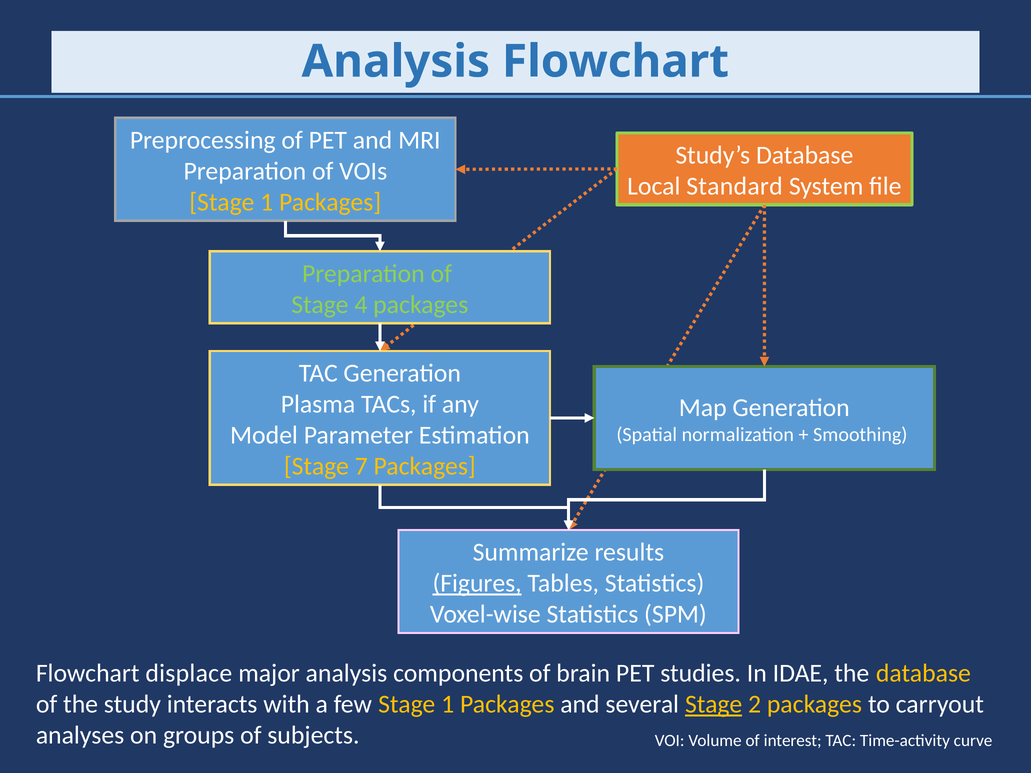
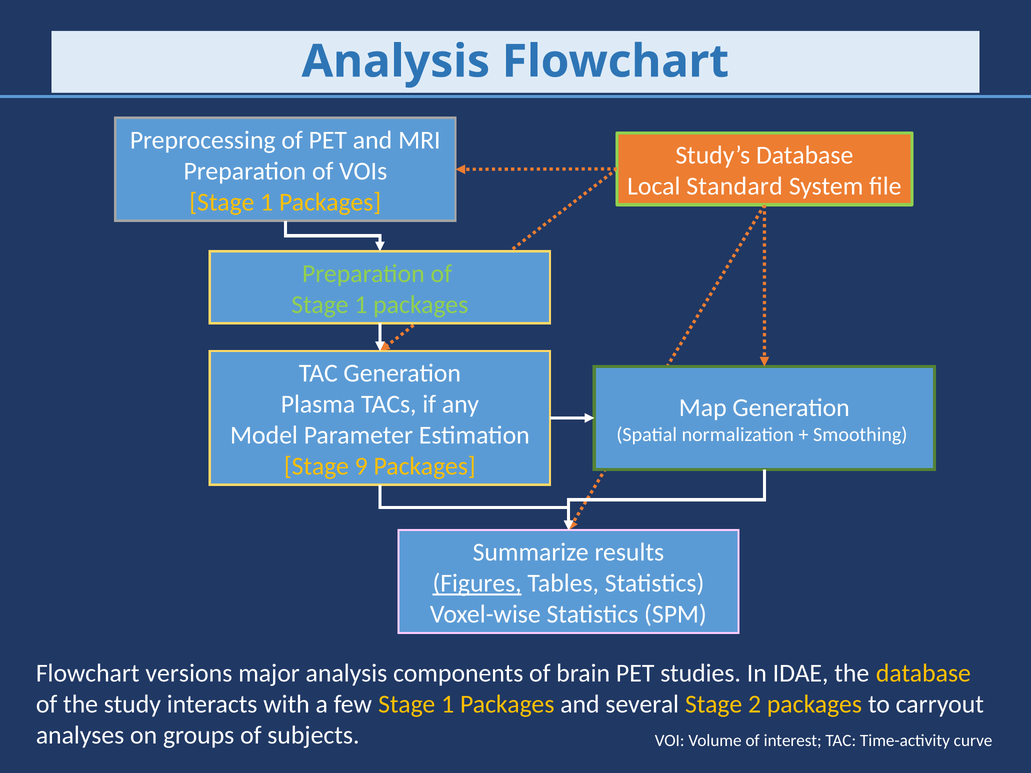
4: 4 -> 1 (361, 305)
7: 7 -> 9 (361, 466)
displace: displace -> versions (189, 674)
Stage underline: present -> none (714, 705)
